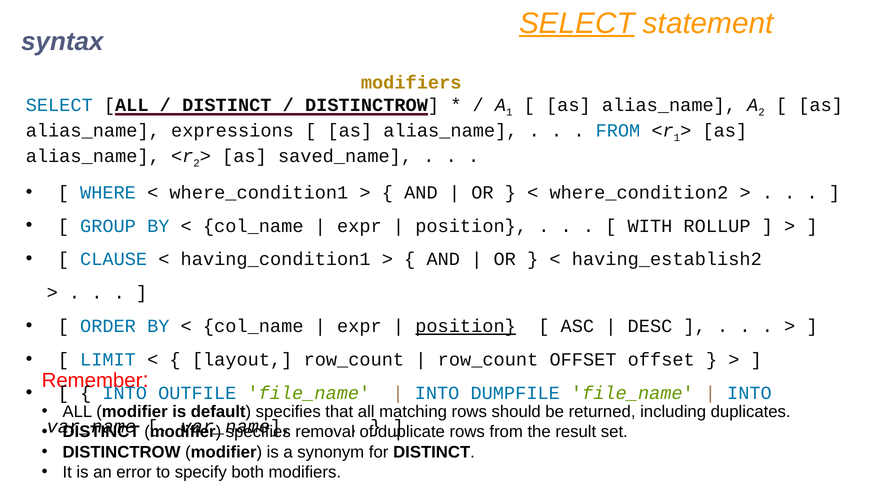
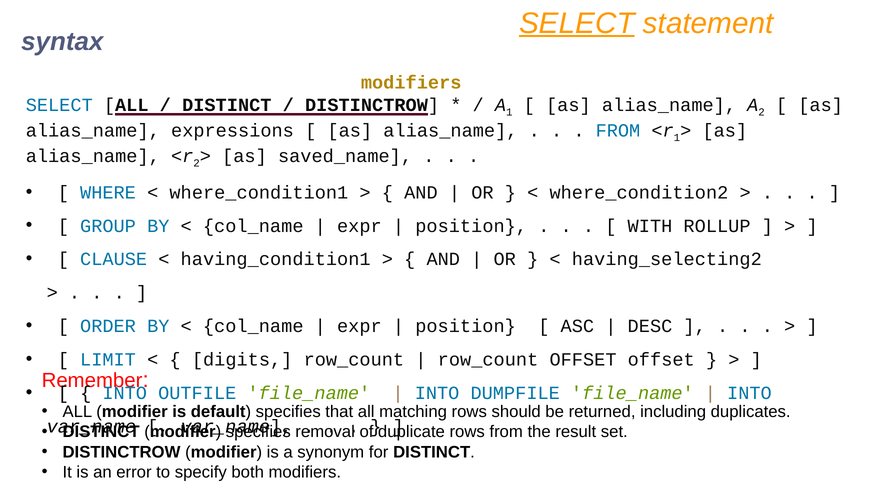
having_establish2: having_establish2 -> having_selecting2 (667, 259)
position underline: present -> none (466, 326)
layout: layout -> digits (242, 360)
